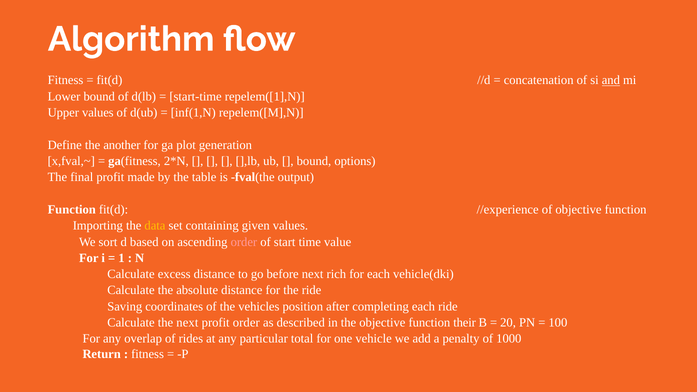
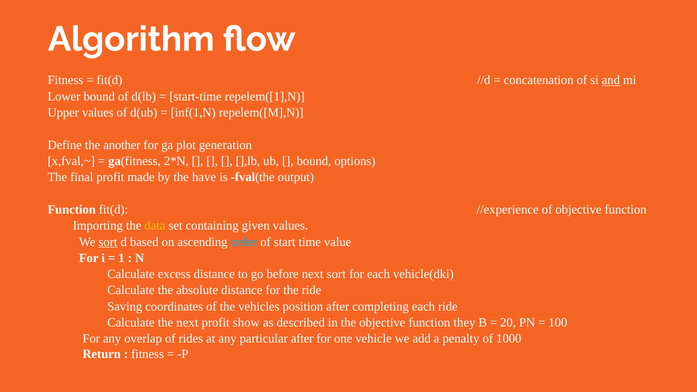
table: table -> have (204, 177)
sort underline: none -> present (108, 242)
order colour: pink -> light blue (244, 242)
next rich: rich -> sort (336, 274)
profit order: order -> show (246, 323)
their: their -> they (464, 323)
particular total: total -> after (302, 339)
